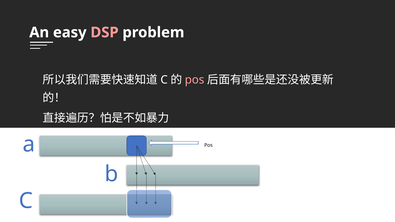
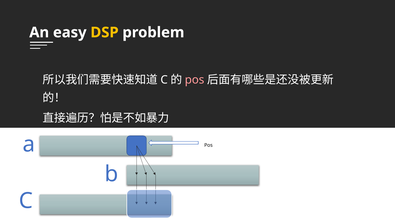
DSP colour: pink -> yellow (104, 32)
